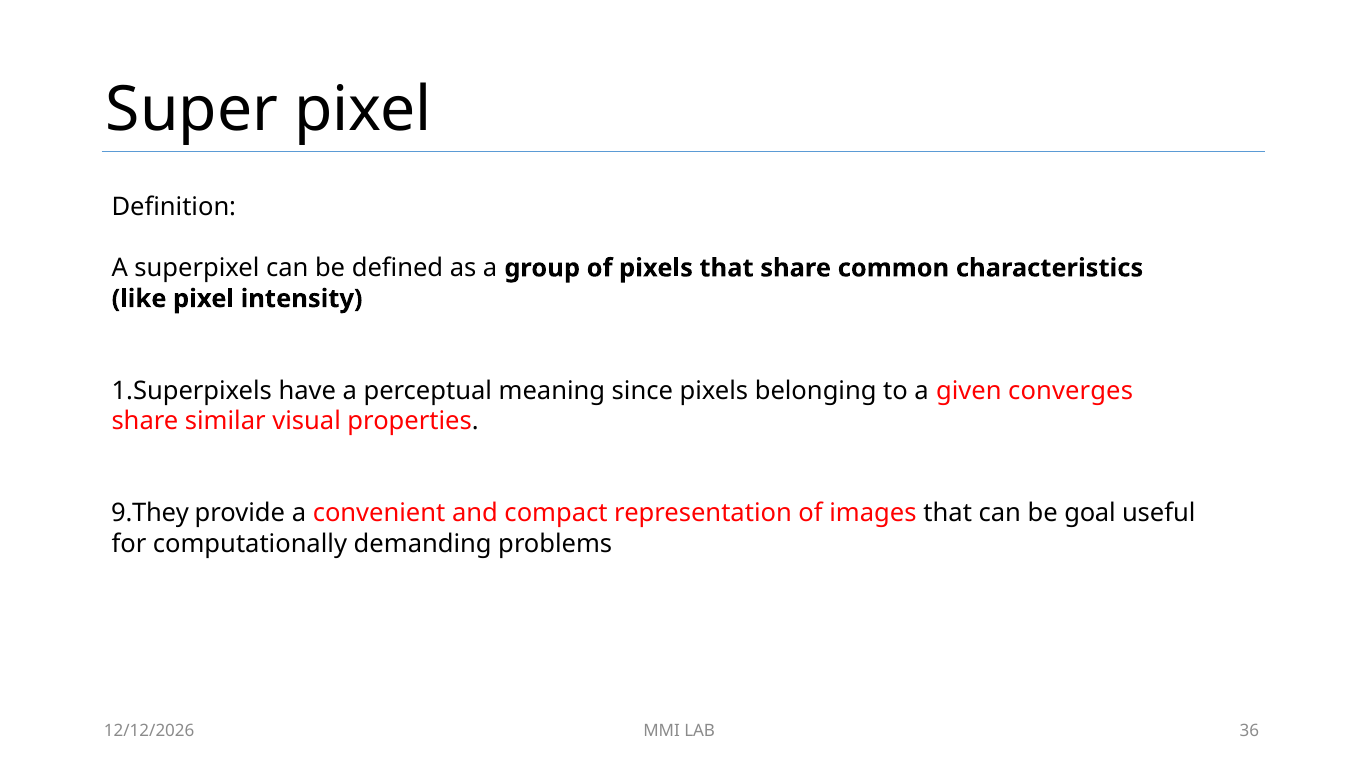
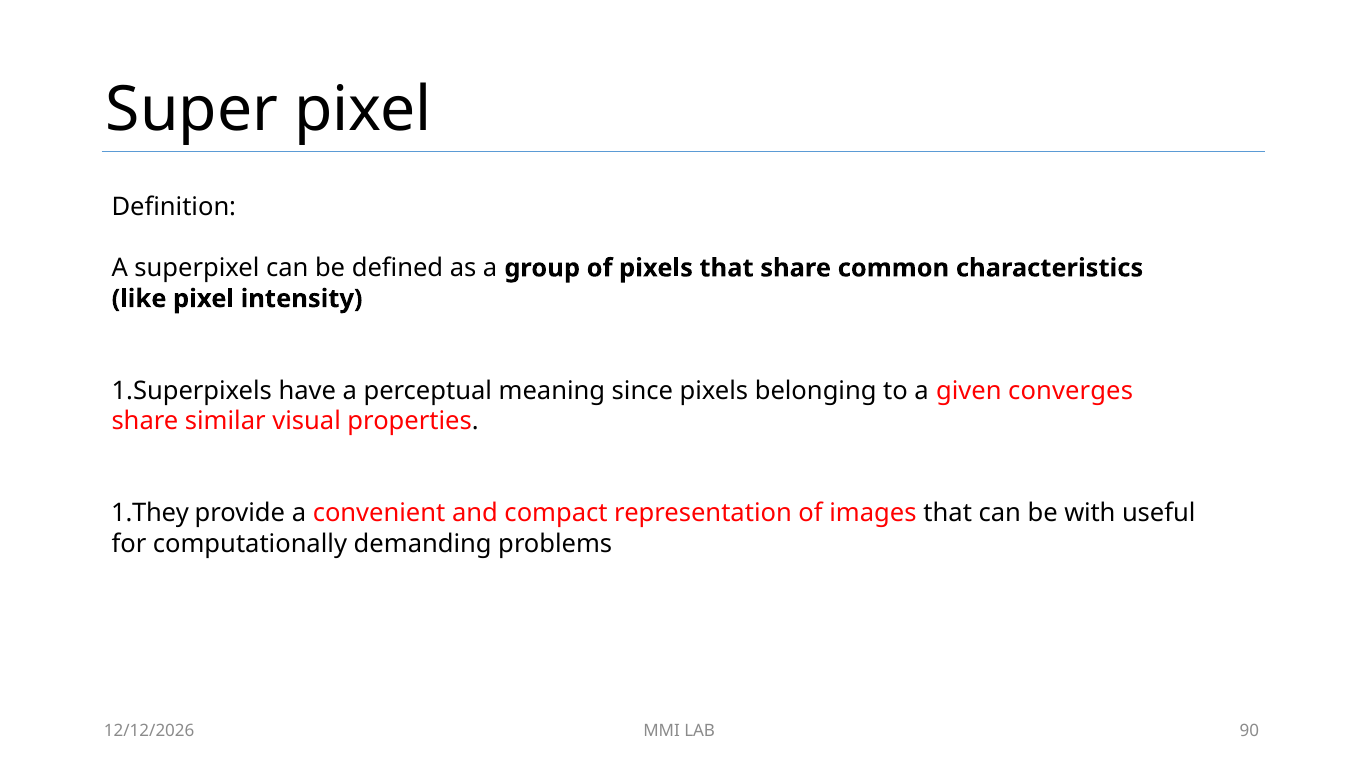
9.They: 9.They -> 1.They (150, 513)
goal: goal -> with (1090, 513)
36: 36 -> 90 (1249, 731)
